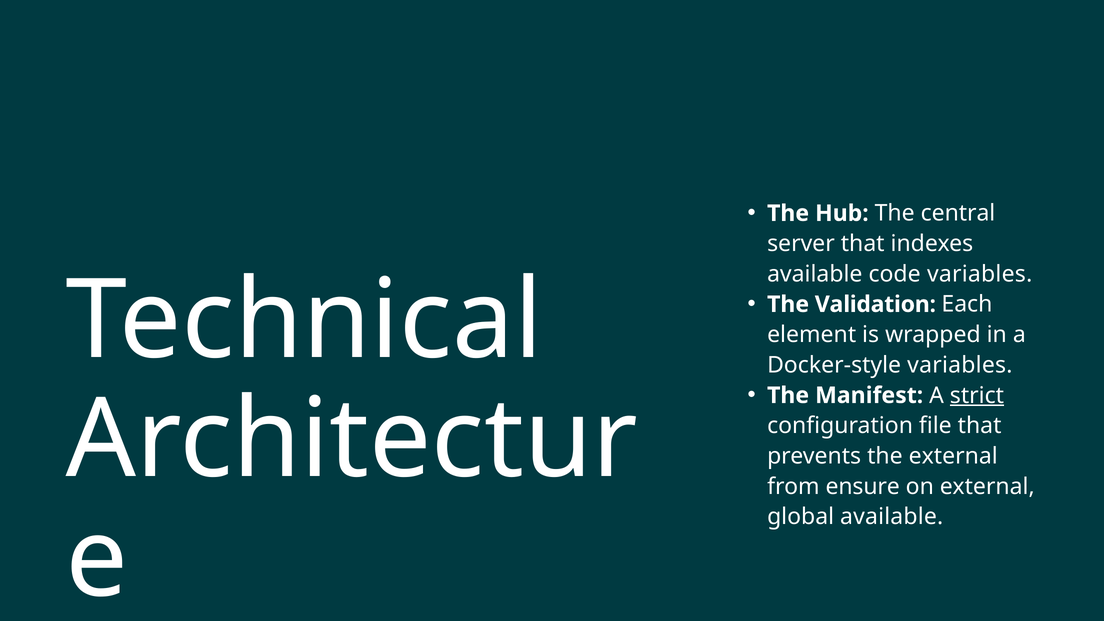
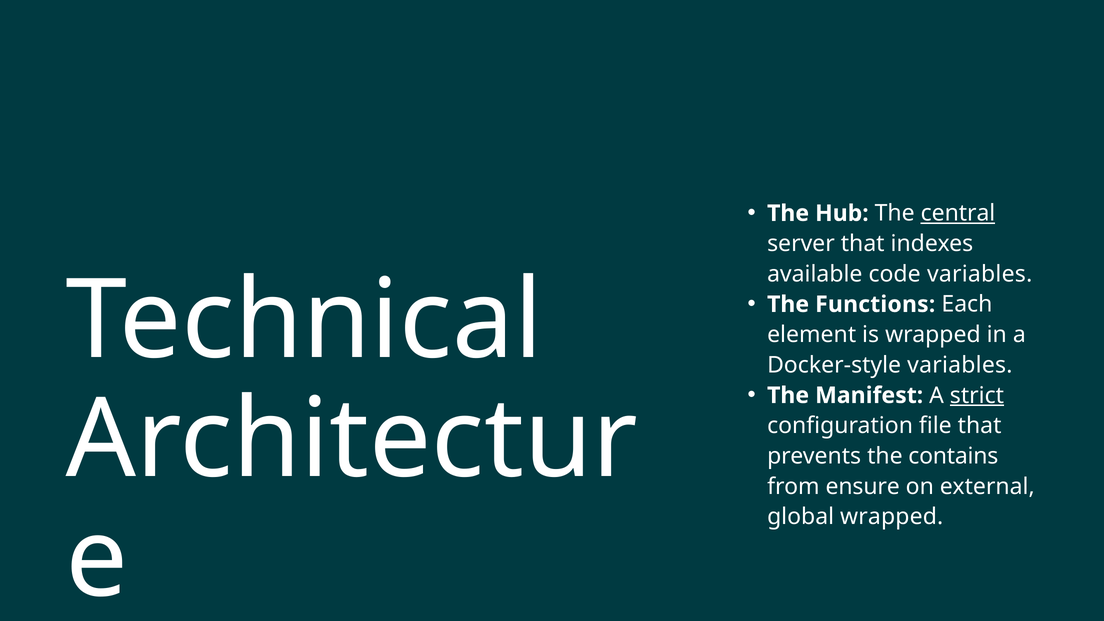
central underline: none -> present (958, 213)
Validation: Validation -> Functions (875, 304)
the external: external -> contains (953, 456)
global available: available -> wrapped (892, 517)
